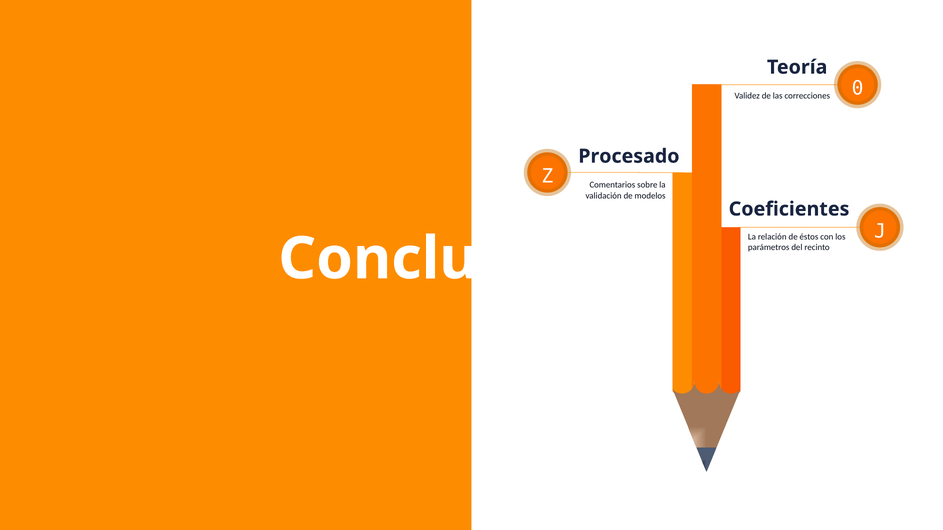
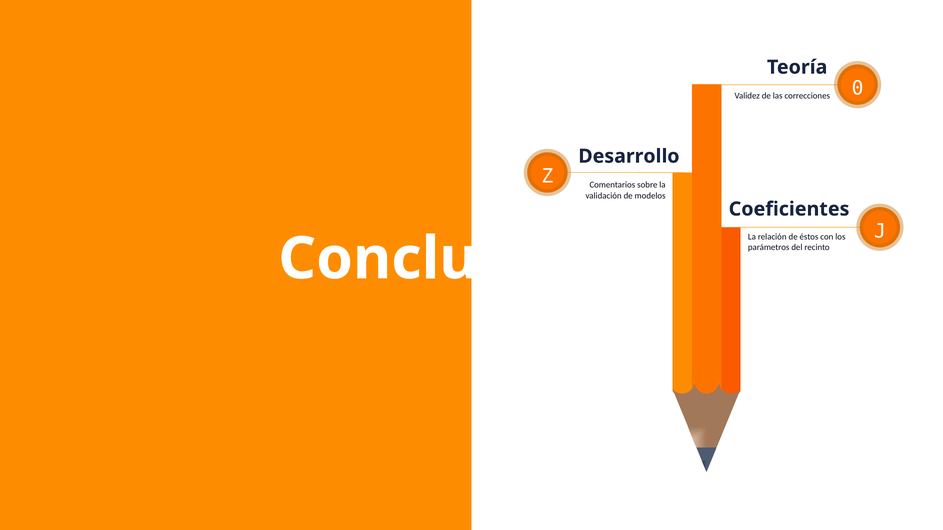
Procesado: Procesado -> Desarrollo (629, 156)
